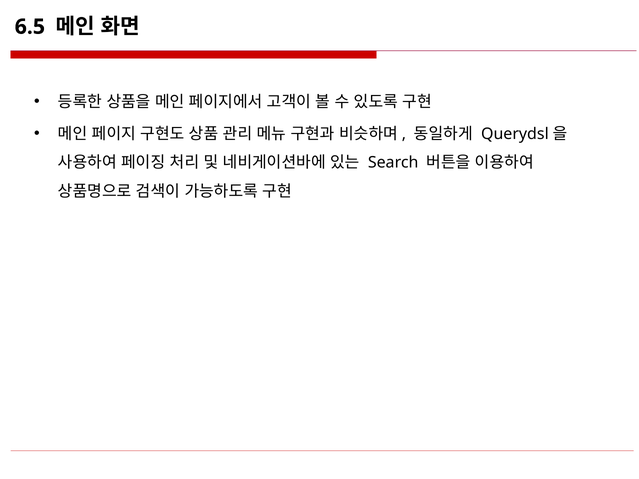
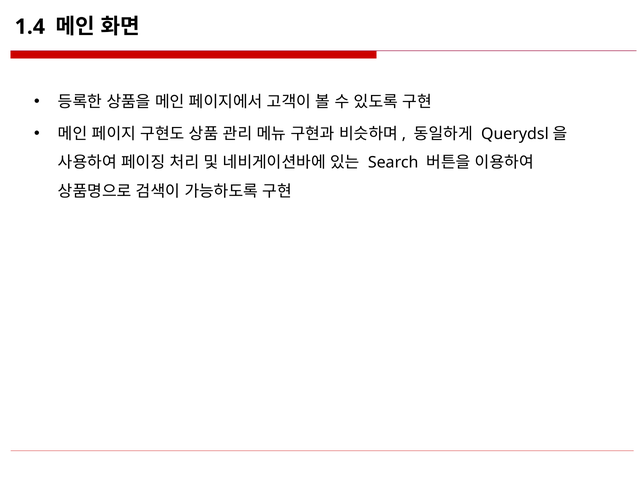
6.5: 6.5 -> 1.4 (30, 27)
